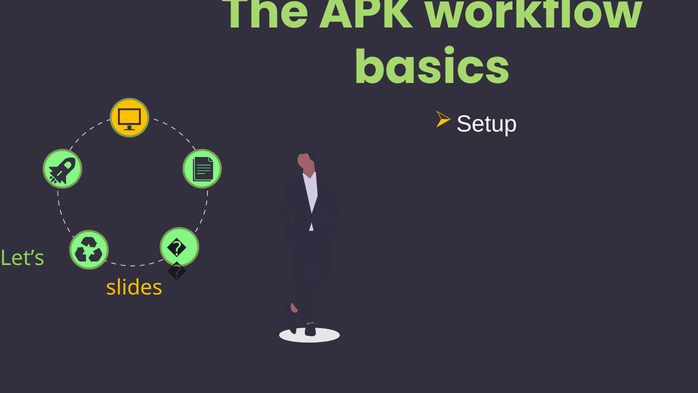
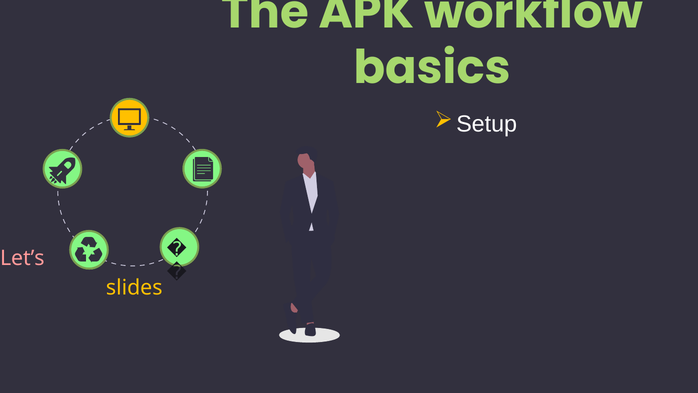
Let’s colour: light green -> pink (22, 258)
